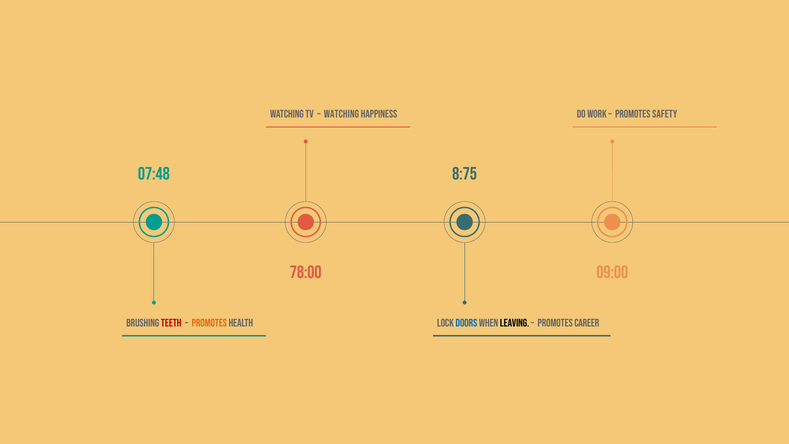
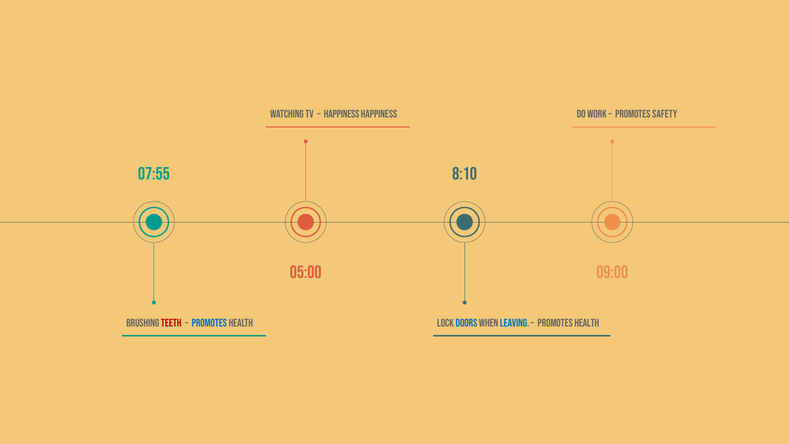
Watching: Watching -> Happiness (342, 114)
07:48: 07:48 -> 07:55 (154, 174)
8:75: 8:75 -> 8:10 (465, 174)
78:00: 78:00 -> 05:00 (306, 272)
Promotes colour: orange -> blue (209, 323)
leaving colour: black -> blue (515, 323)
Career: Career -> Health (587, 323)
